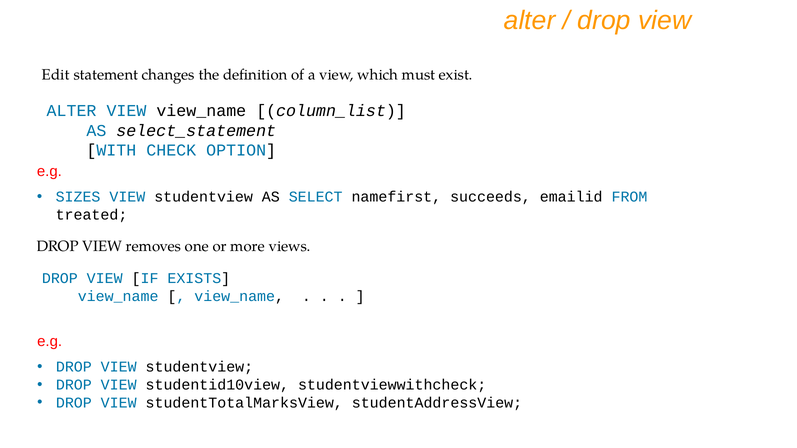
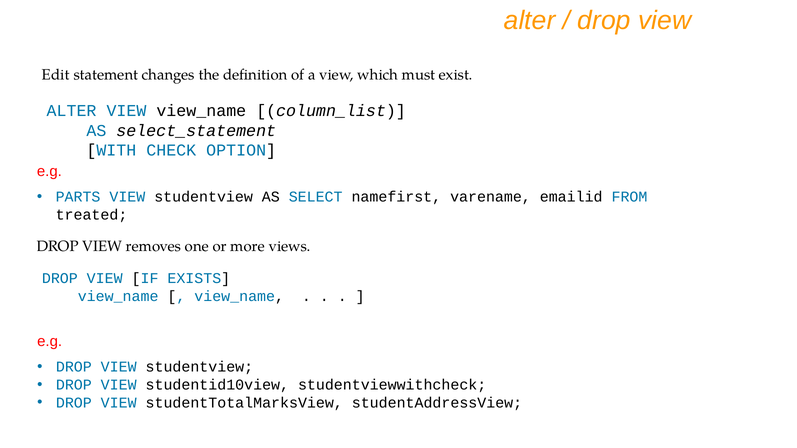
SIZES: SIZES -> PARTS (78, 197)
succeeds: succeeds -> varename (490, 197)
